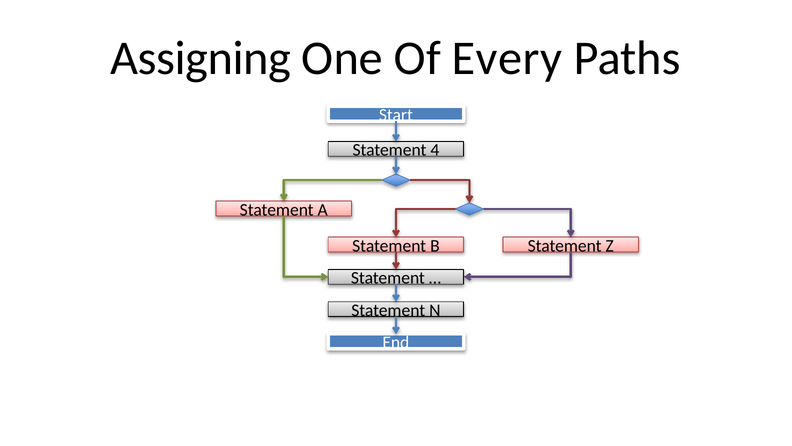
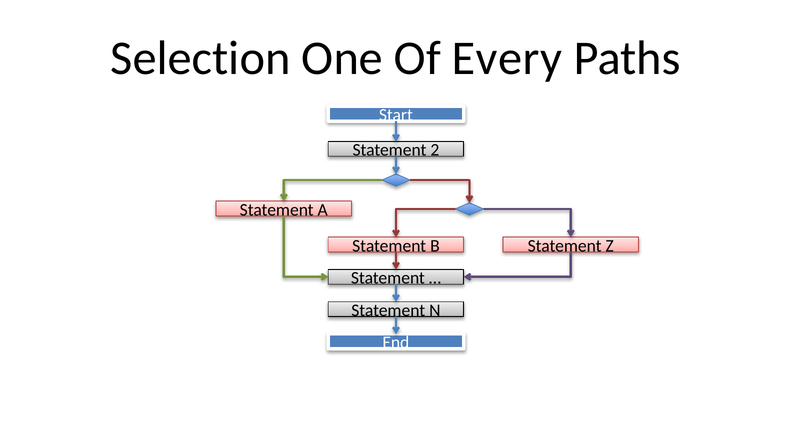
Assigning: Assigning -> Selection (200, 58)
4: 4 -> 2 (435, 150)
